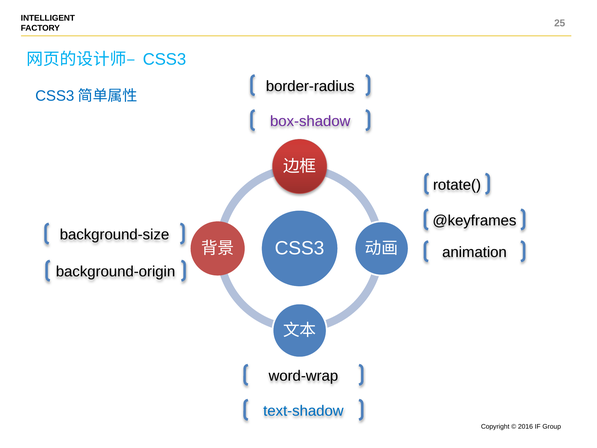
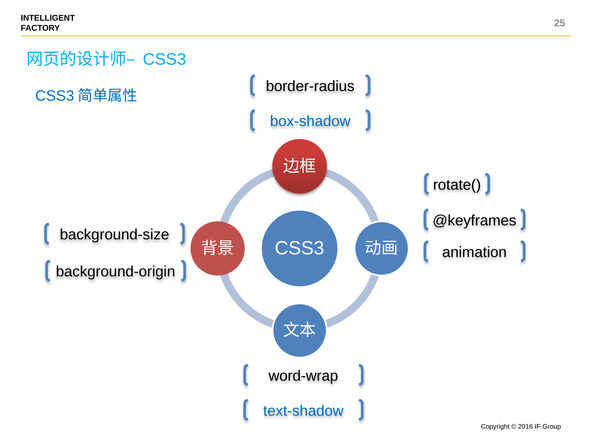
box-shadow colour: purple -> blue (310, 121)
